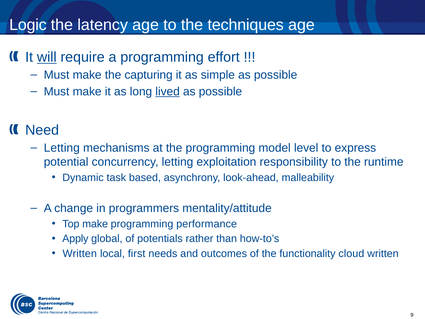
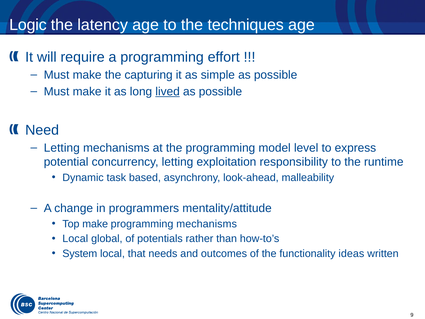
will underline: present -> none (47, 57)
programming performance: performance -> mechanisms (207, 224)
Apply: Apply -> Local (75, 239)
Written: Written -> System (80, 253)
first: first -> that (137, 253)
cloud: cloud -> ideas (351, 253)
